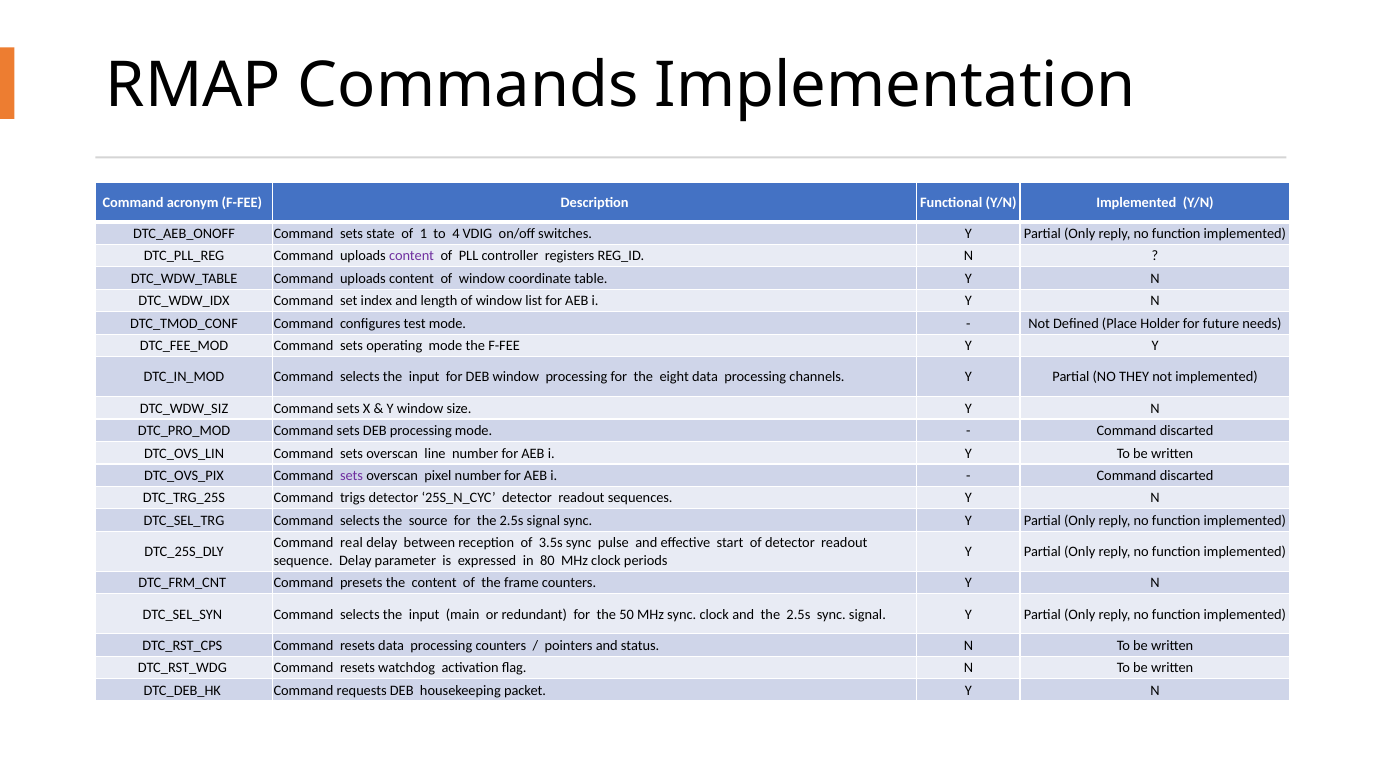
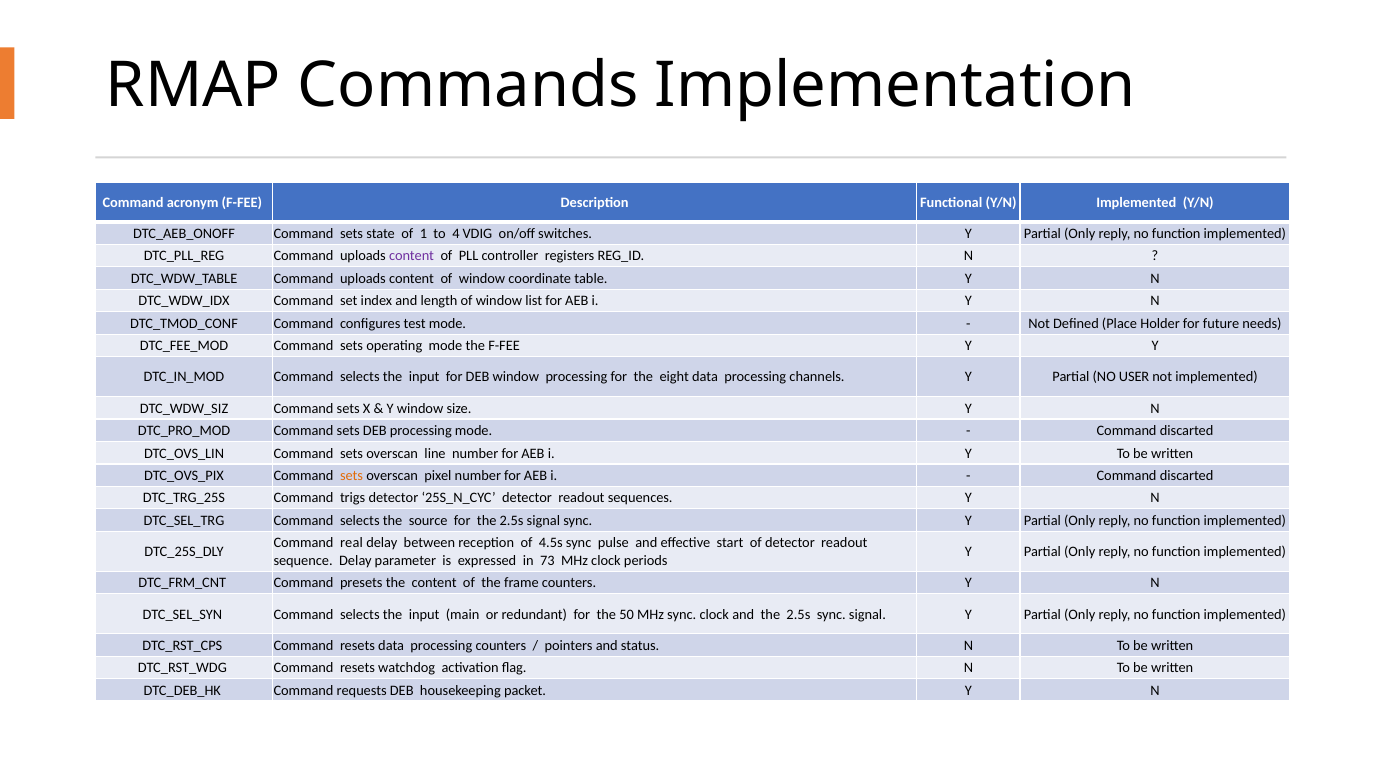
THEY: THEY -> USER (1134, 377)
sets colour: purple -> orange (352, 476)
3.5s: 3.5s -> 4.5s (551, 543)
80: 80 -> 73 (547, 561)
